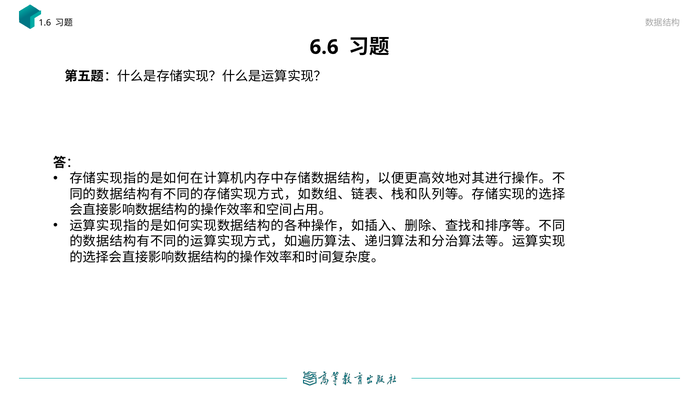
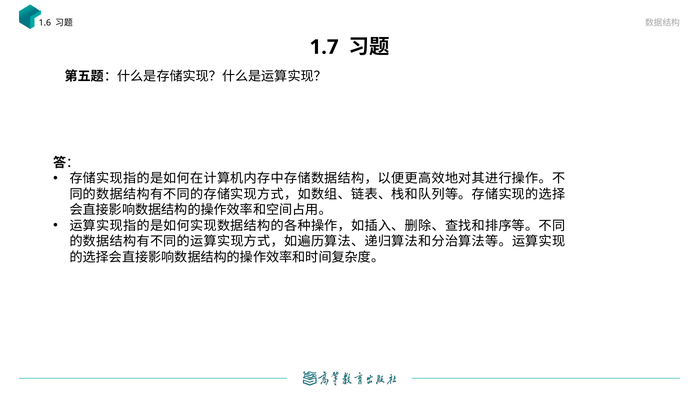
6.6: 6.6 -> 1.7 (324, 47)
